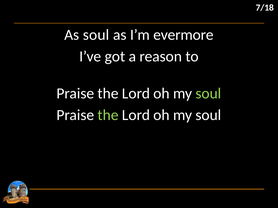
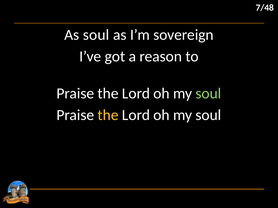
7/18: 7/18 -> 7/48 (265, 8)
evermore: evermore -> sovereign (183, 35)
the colour: light green -> yellow (108, 115)
